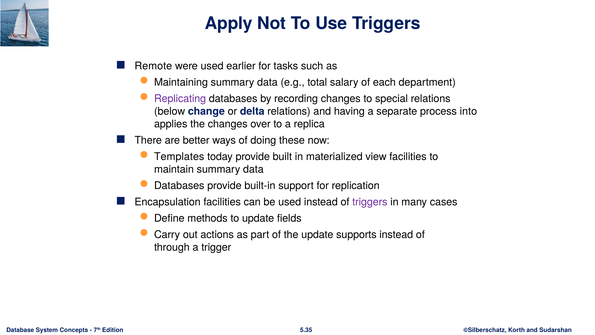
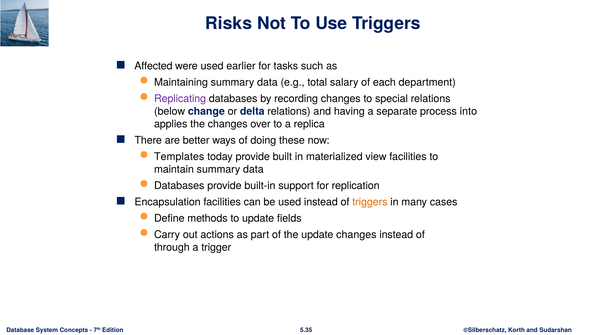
Apply: Apply -> Risks (229, 23)
Remote: Remote -> Affected (153, 66)
triggers colour: purple -> orange (370, 202)
update supports: supports -> changes (356, 235)
